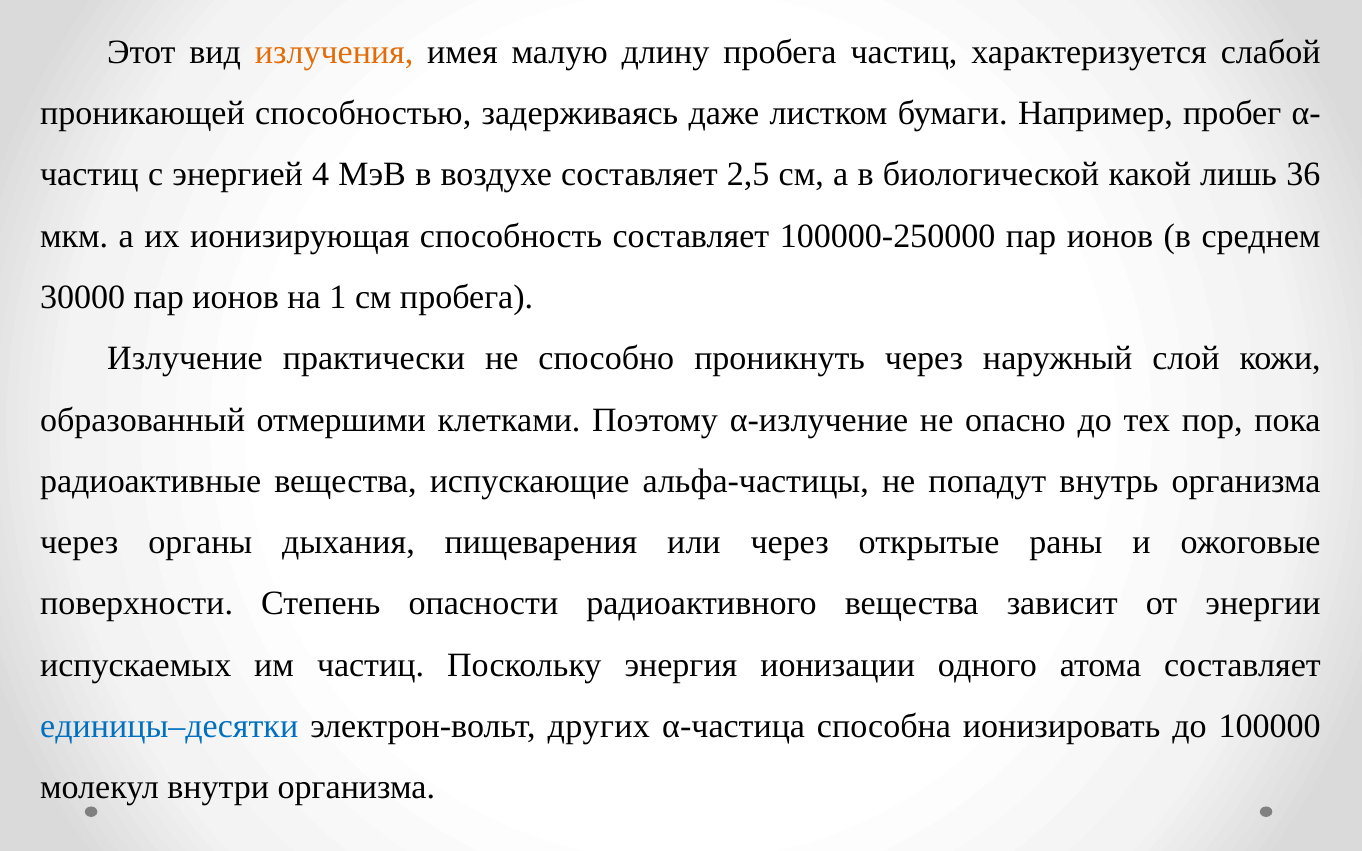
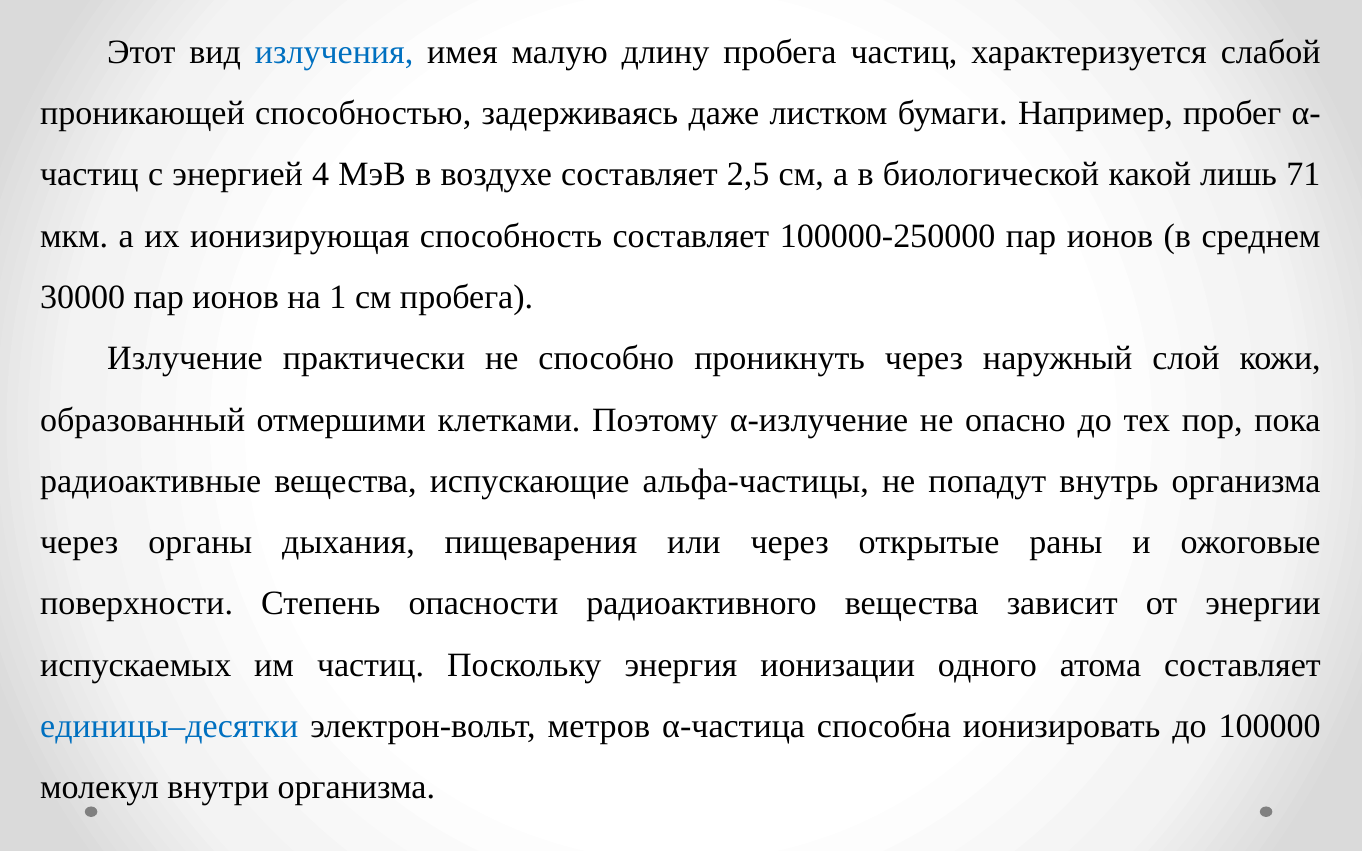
излучения colour: orange -> blue (334, 52)
36: 36 -> 71 (1303, 175)
других: других -> метров (599, 726)
